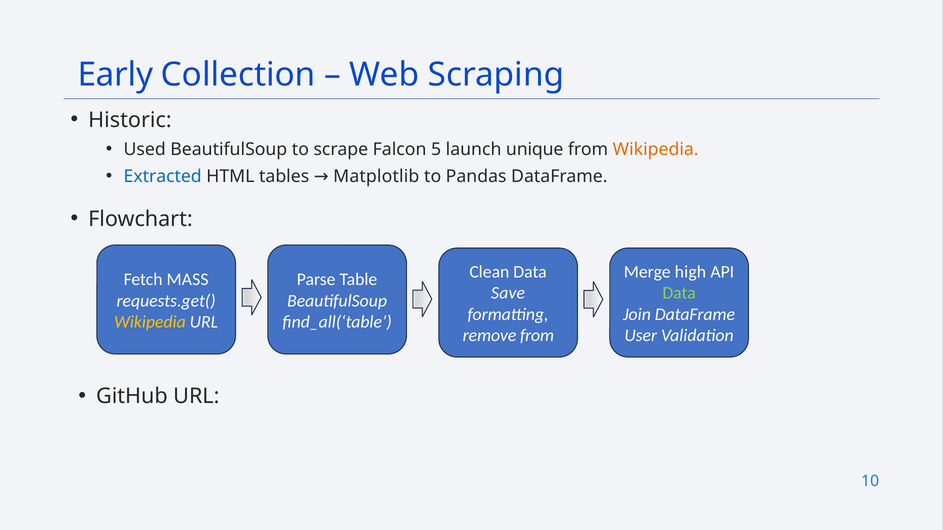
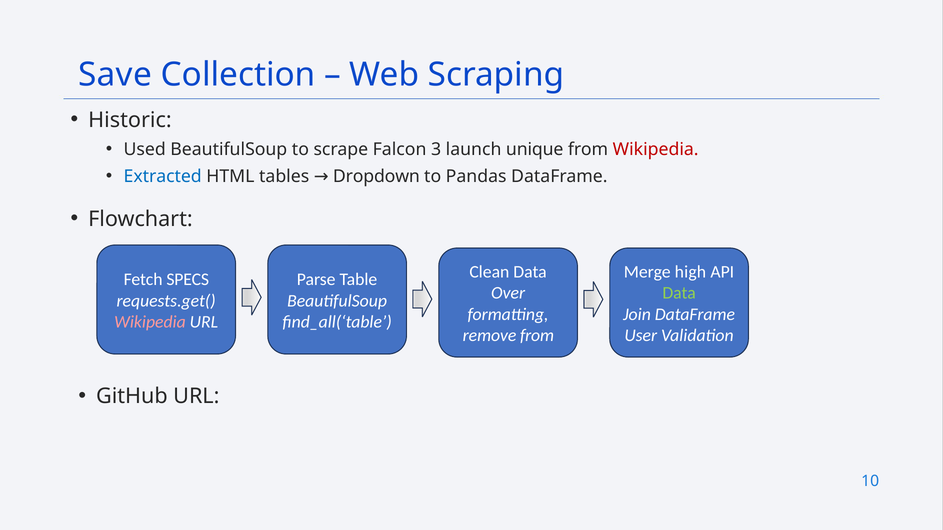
Early: Early -> Save (115, 75)
5: 5 -> 3 (436, 149)
Wikipedia colour: orange -> red (656, 149)
Matplotlib: Matplotlib -> Dropdown (376, 176)
MASS: MASS -> SPECS (188, 280)
Save: Save -> Over (508, 293)
Wikipedia colour: yellow -> pink (150, 322)
